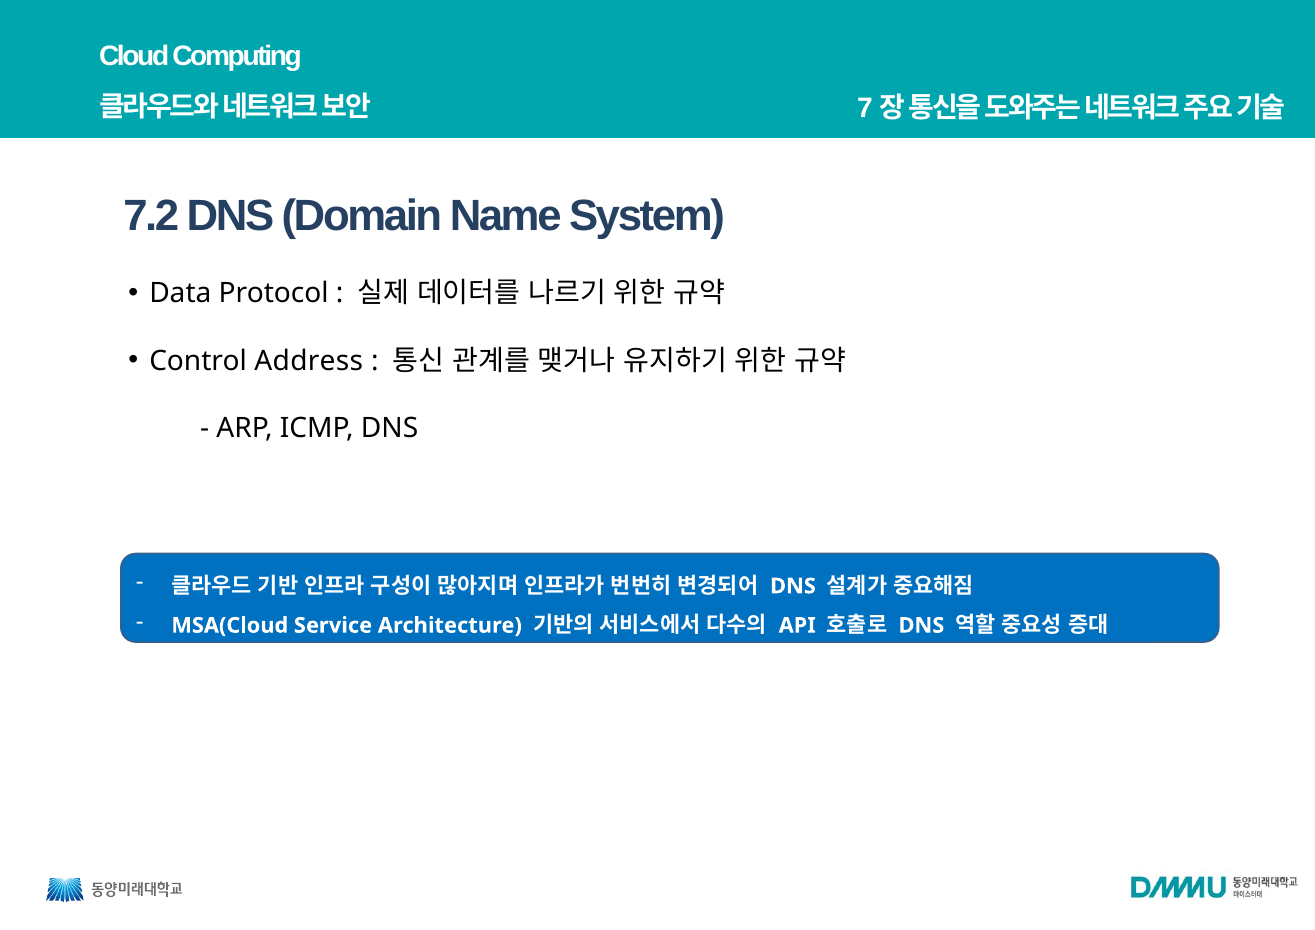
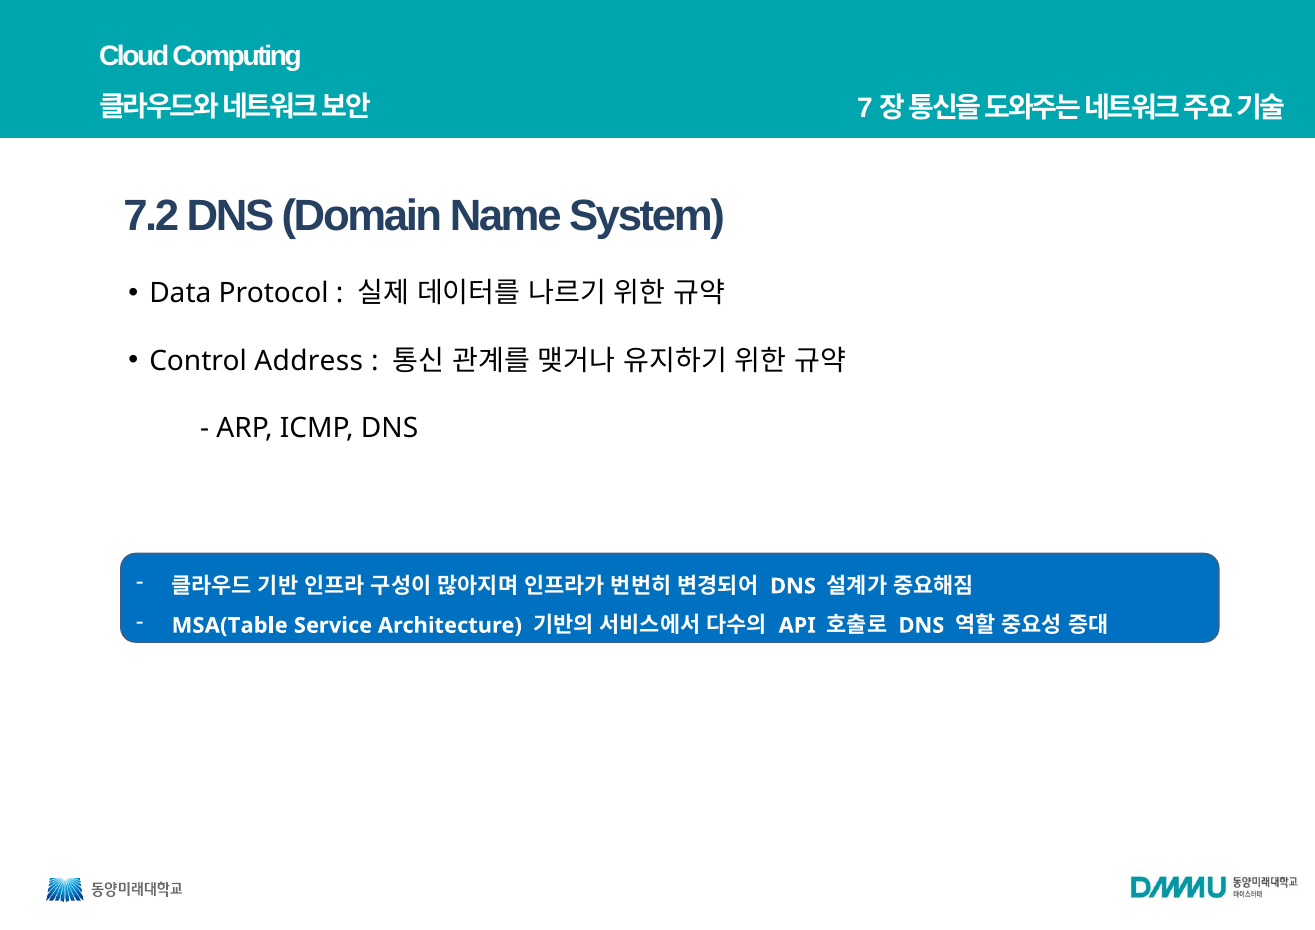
MSA(Cloud: MSA(Cloud -> MSA(Table (230, 625)
